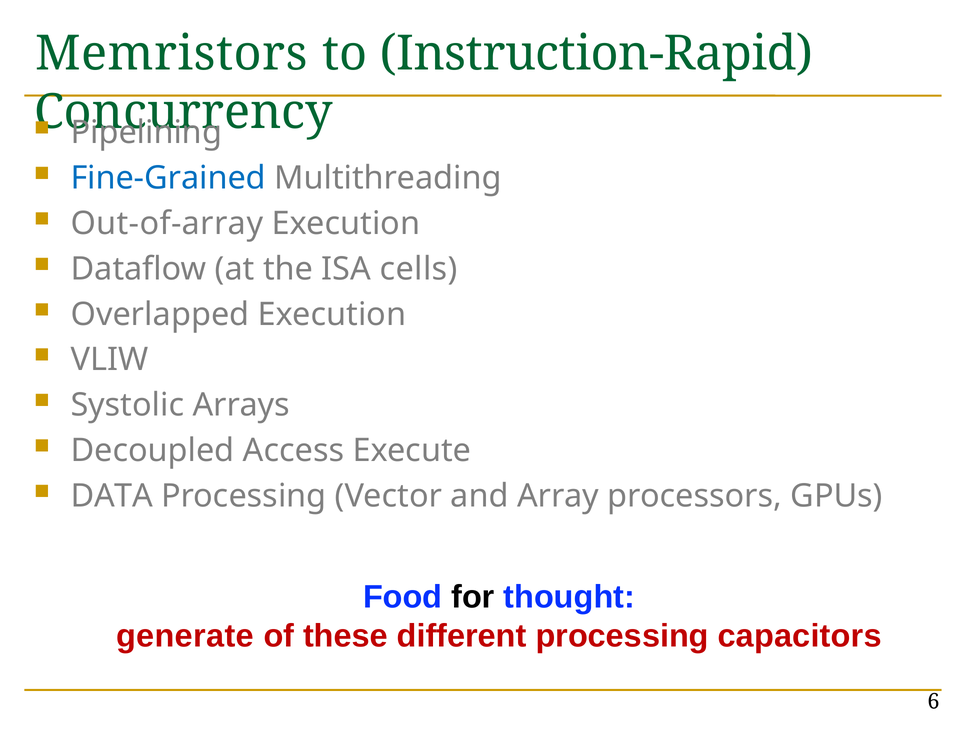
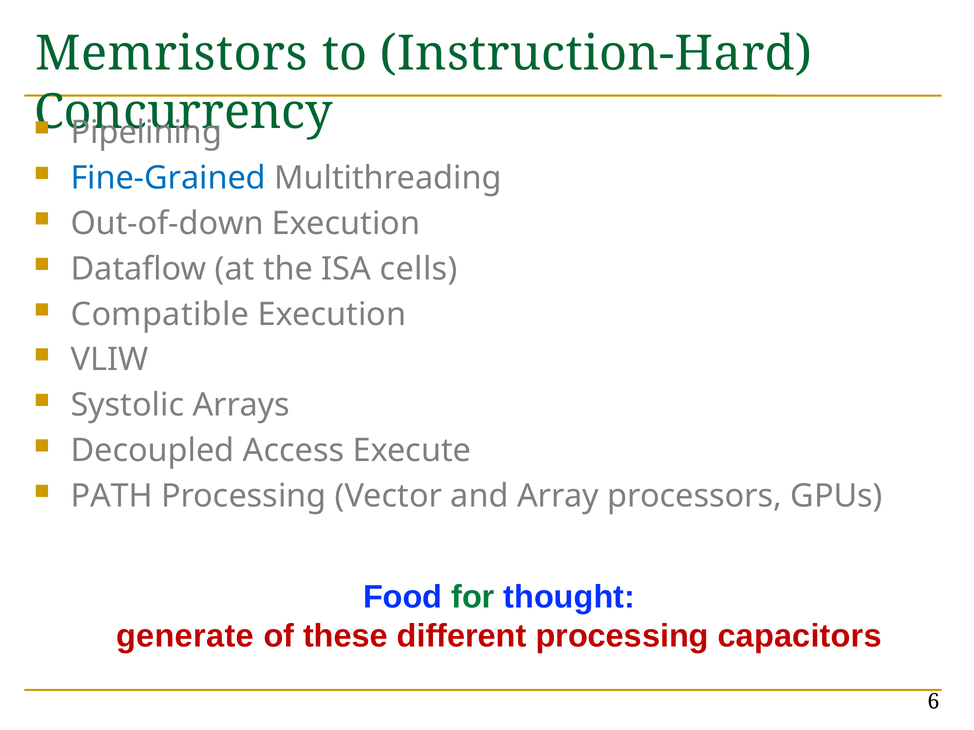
Instruction-Rapid: Instruction-Rapid -> Instruction-Hard (596, 54)
Out-of-array: Out-of-array -> Out-of-down (167, 224)
Overlapped: Overlapped -> Compatible (160, 315)
DATA: DATA -> PATH (112, 496)
for colour: black -> green (473, 597)
